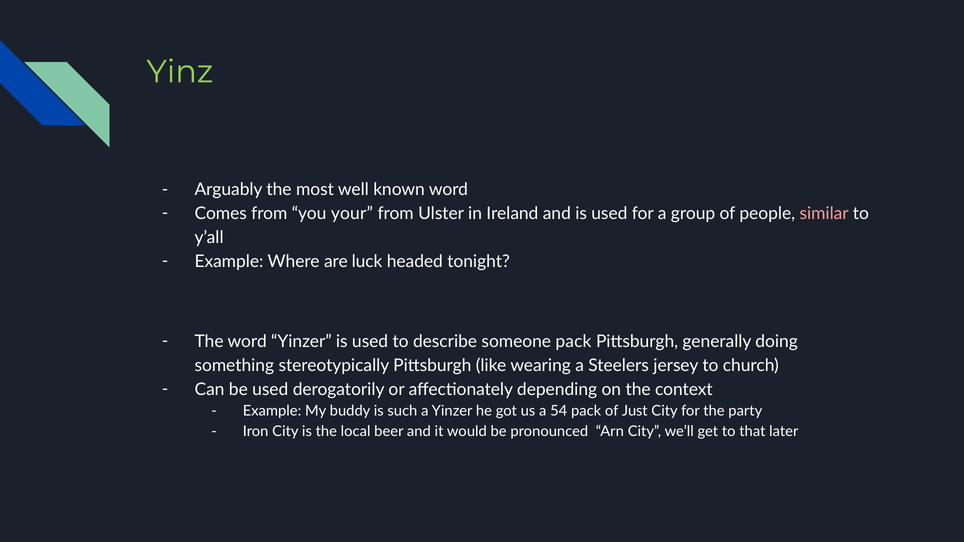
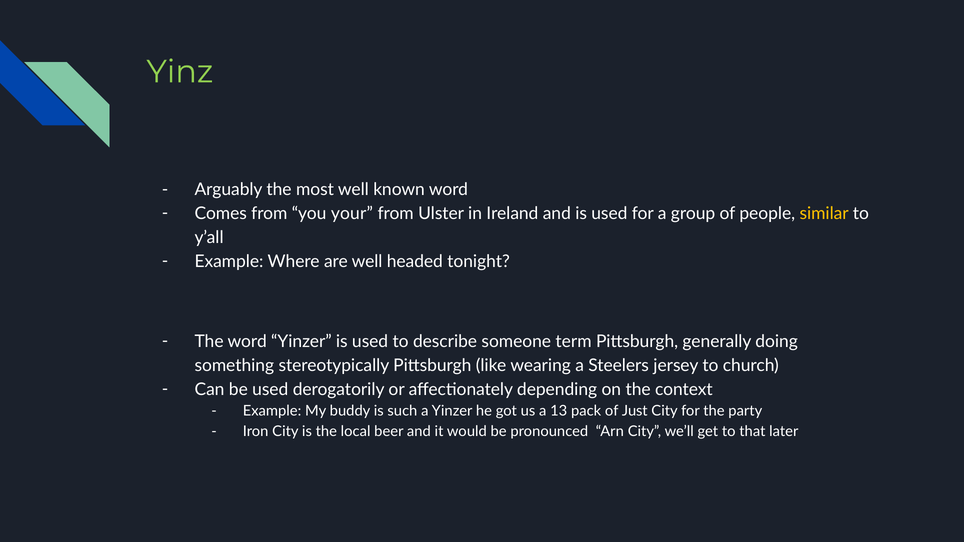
similar colour: pink -> yellow (824, 213)
are luck: luck -> well (367, 261)
someone pack: pack -> term (574, 341)
54: 54 -> 13 (559, 411)
